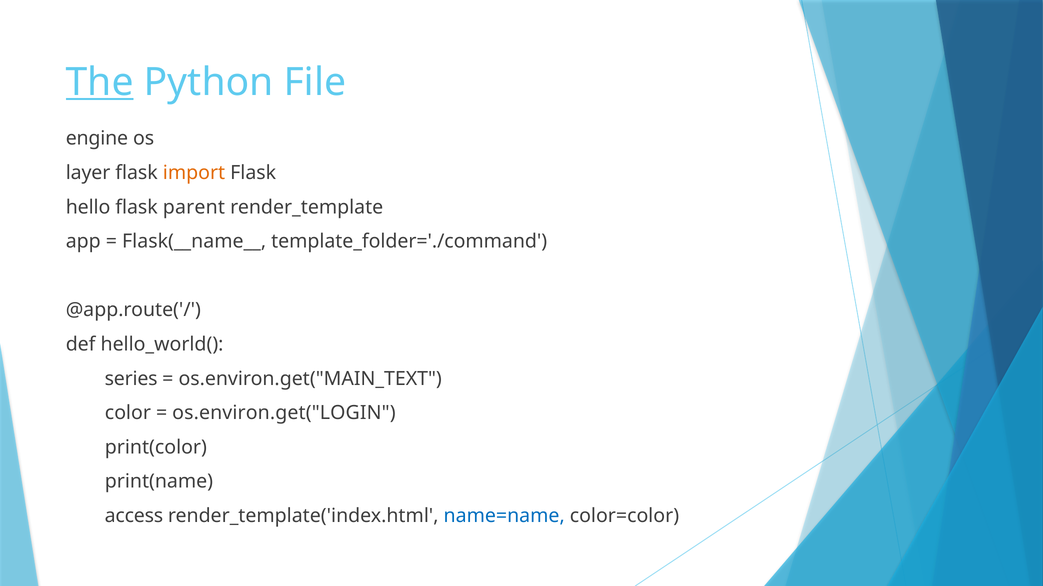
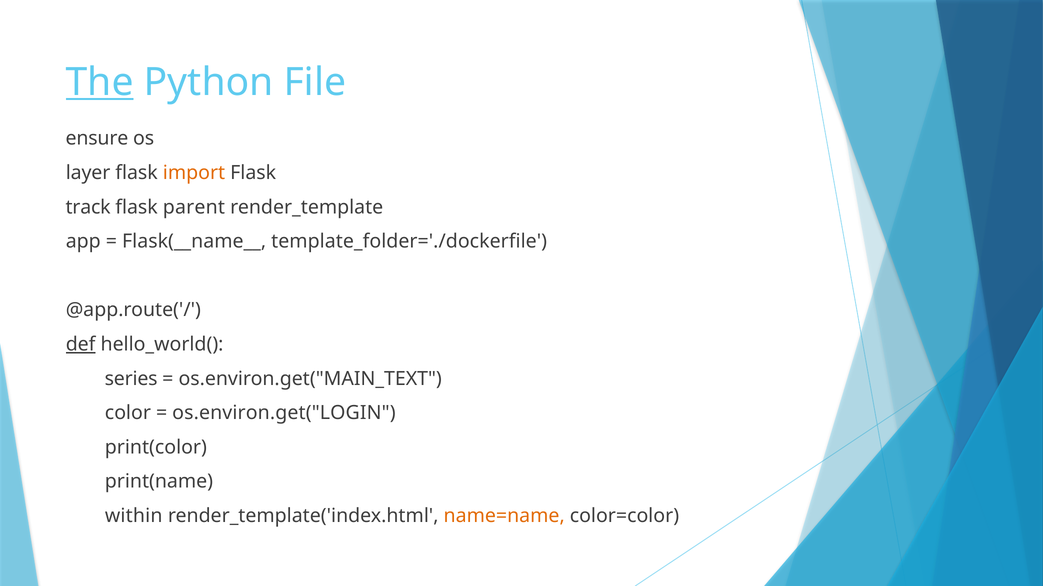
engine: engine -> ensure (97, 139)
hello: hello -> track (88, 207)
template_folder='./command: template_folder='./command -> template_folder='./dockerfile (409, 242)
def underline: none -> present (81, 345)
access: access -> within (134, 516)
name=name colour: blue -> orange (504, 516)
